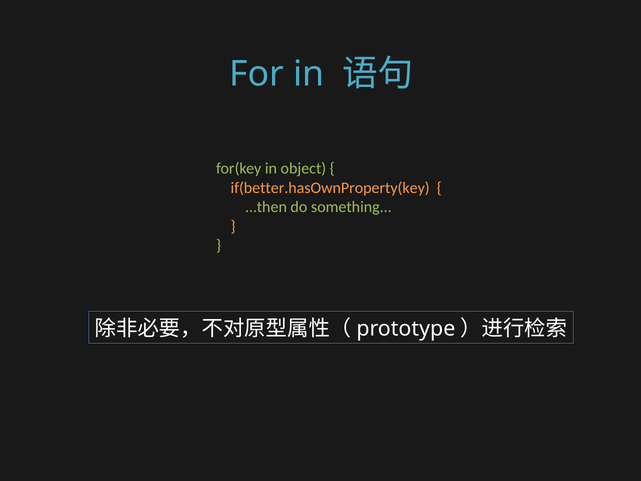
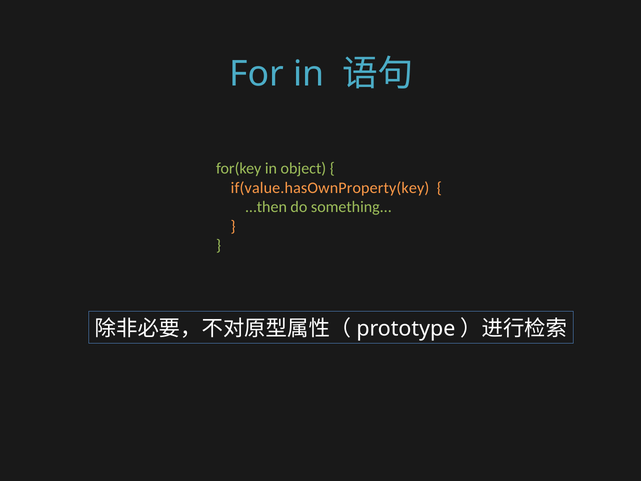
if(better.hasOwnProperty(key: if(better.hasOwnProperty(key -> if(value.hasOwnProperty(key (330, 188)
